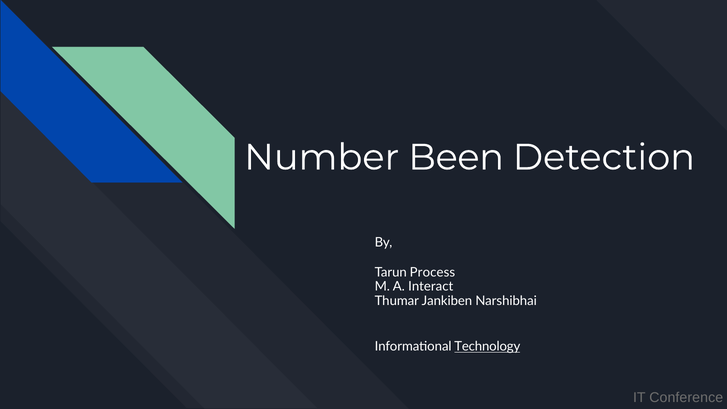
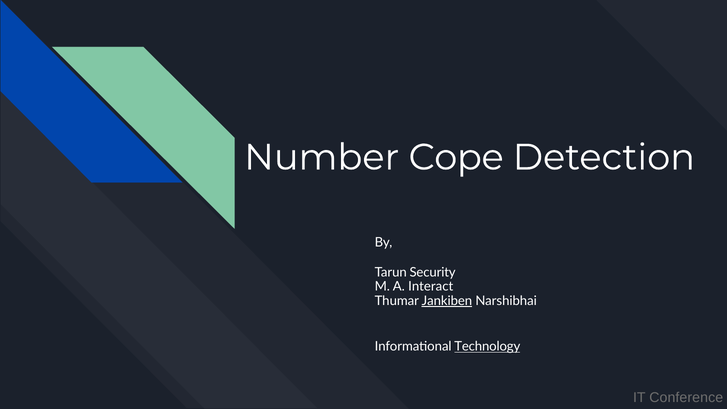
Been: Been -> Cope (456, 157)
Process: Process -> Security (433, 272)
Jankiben underline: none -> present (447, 301)
